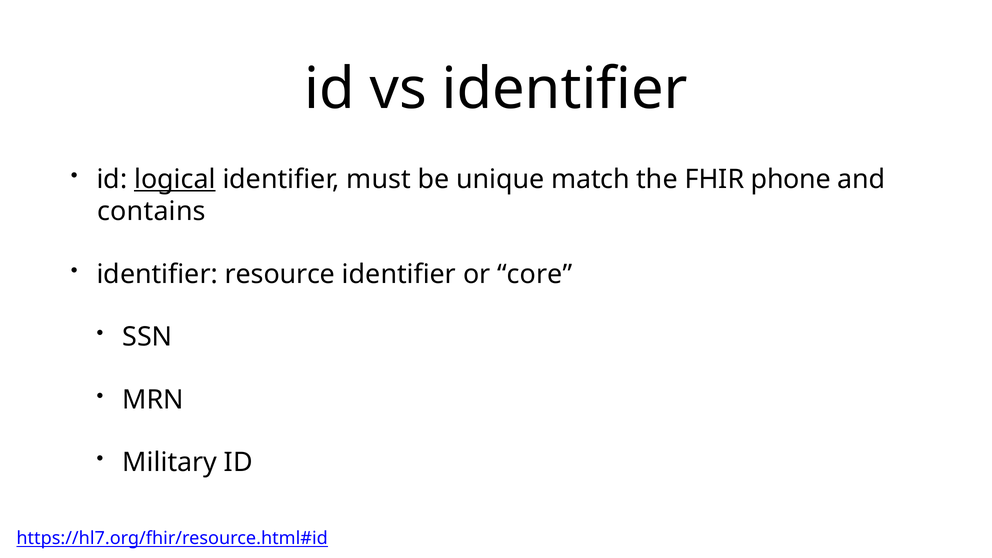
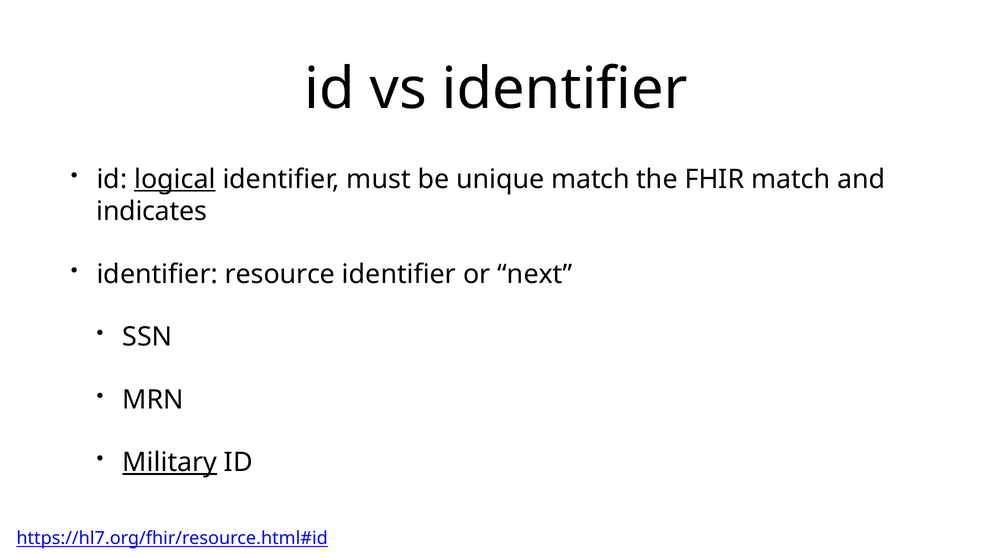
FHIR phone: phone -> match (791, 179)
contains: contains -> indicates (152, 212)
core: core -> next (535, 274)
Military underline: none -> present (170, 462)
